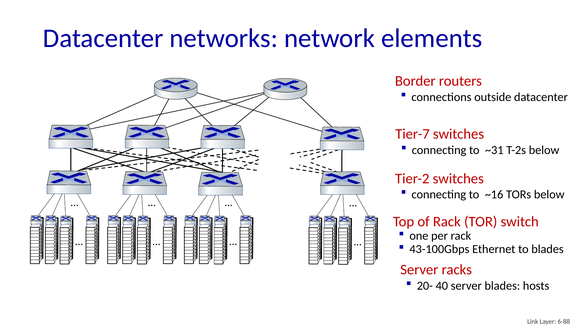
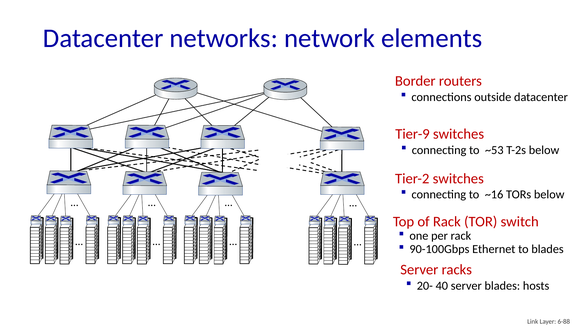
Tier-7: Tier-7 -> Tier-9 (412, 134)
~31: ~31 -> ~53 (494, 150)
43-100Gbps: 43-100Gbps -> 90-100Gbps (439, 249)
